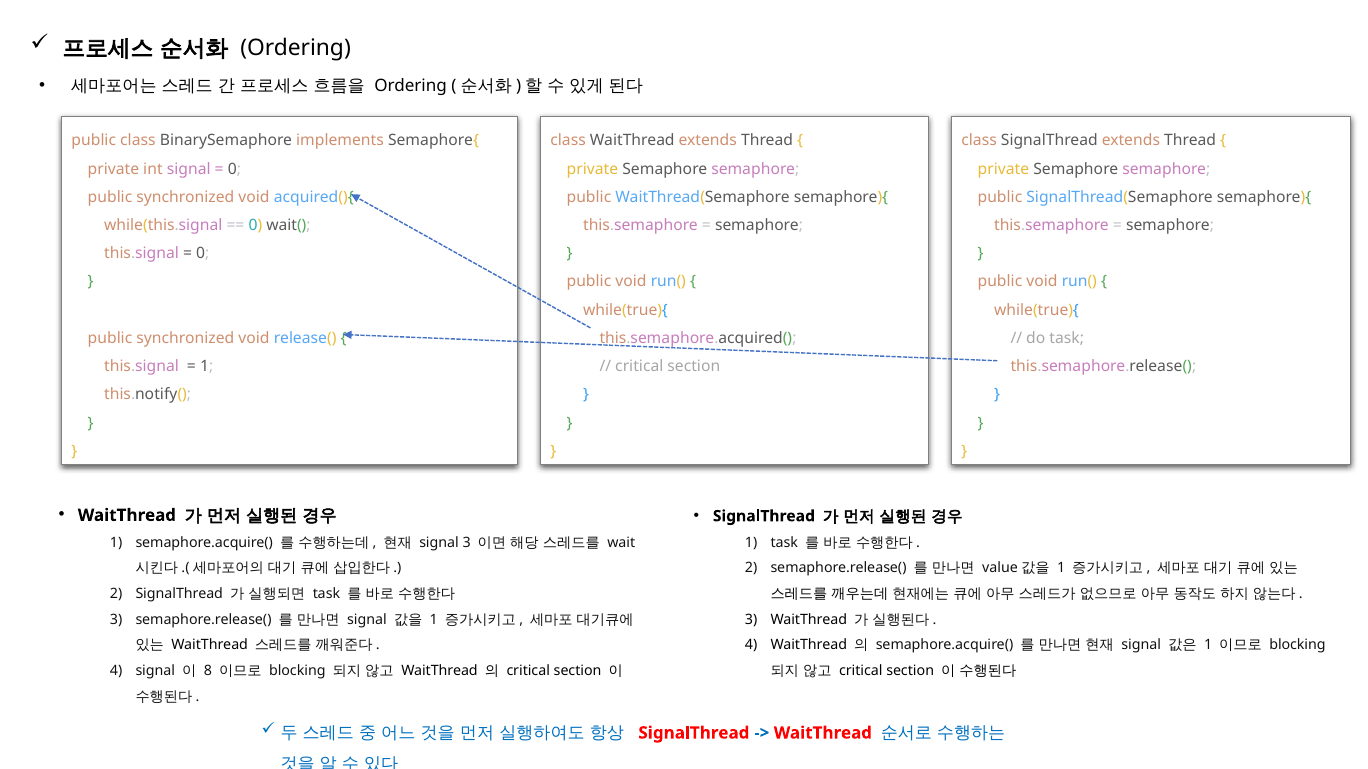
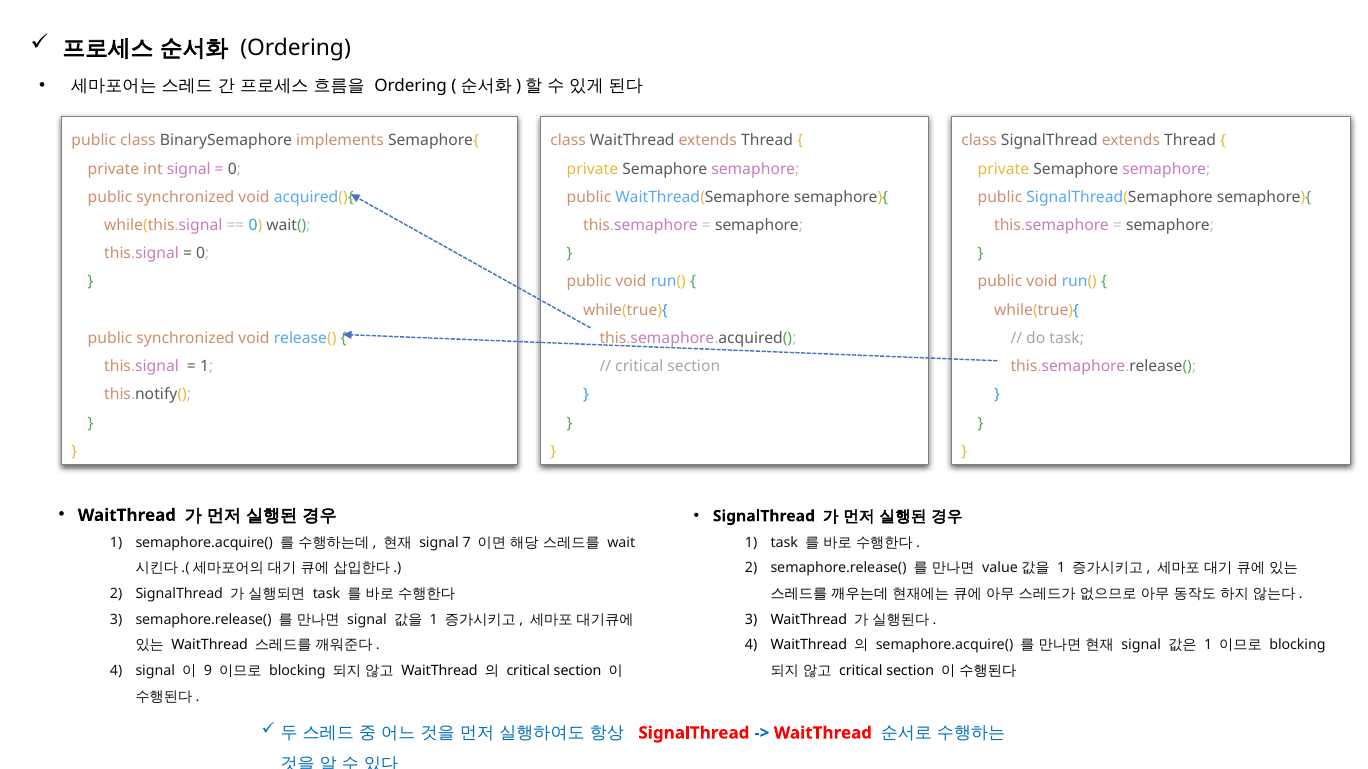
signal 3: 3 -> 7 (467, 543)
8: 8 -> 9 (208, 671)
